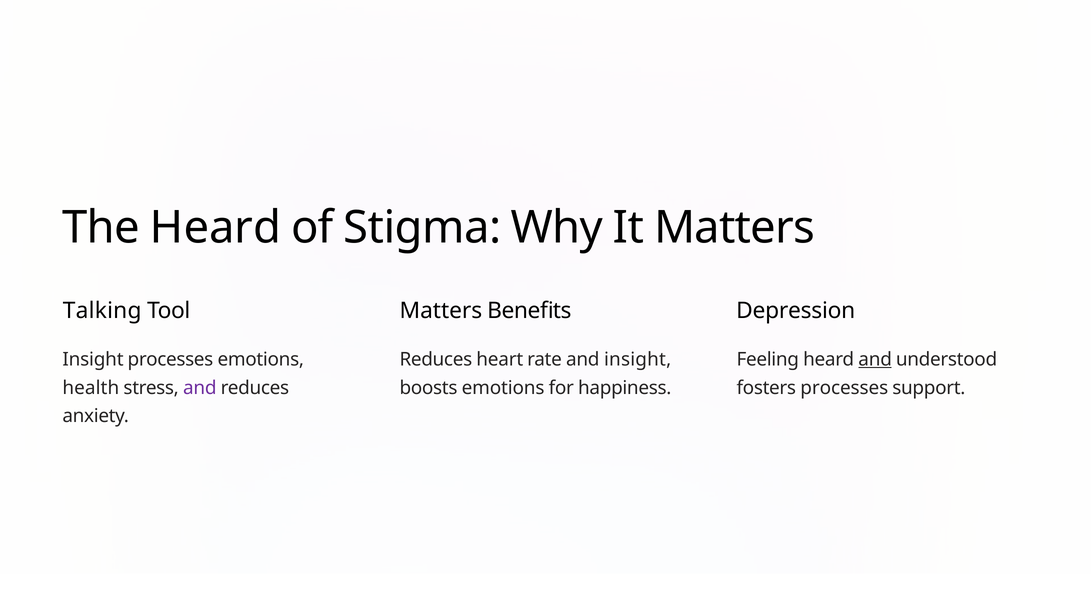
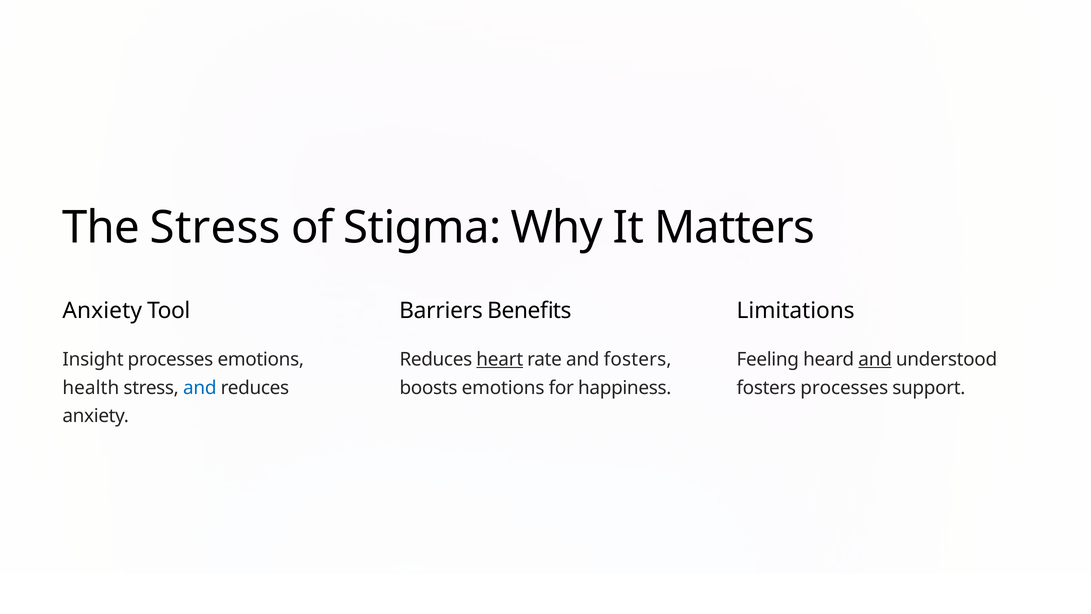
The Heard: Heard -> Stress (215, 228)
Talking: Talking -> Anxiety (102, 311)
Matters: Matters -> Barriers (441, 311)
Depression: Depression -> Limitations (796, 311)
heart underline: none -> present (500, 359)
and insight: insight -> fosters (638, 359)
and colour: purple -> blue (200, 388)
